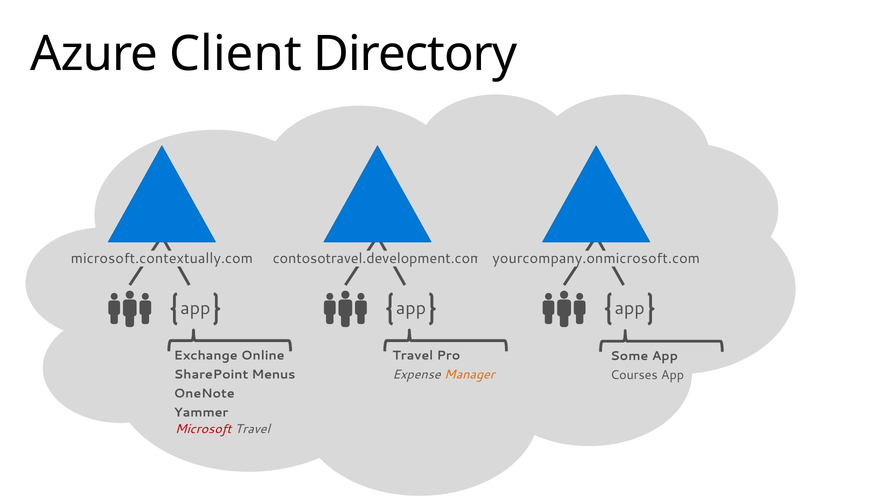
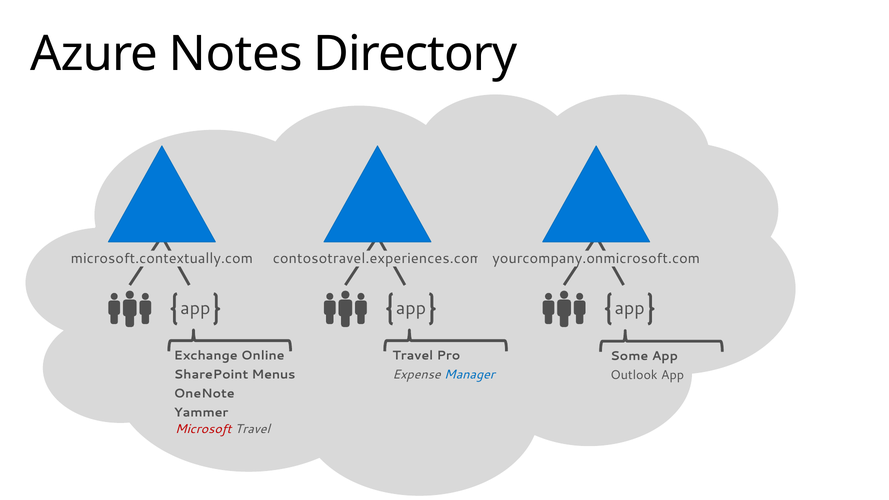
Client: Client -> Notes (236, 54)
contosotravel.development.com: contosotravel.development.com -> contosotravel.experiences.com (377, 259)
Manager colour: orange -> blue (469, 375)
Courses: Courses -> Outlook (634, 375)
